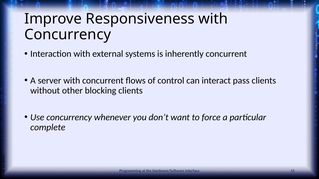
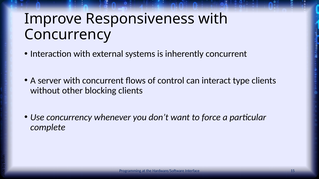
pass: pass -> type (241, 81)
